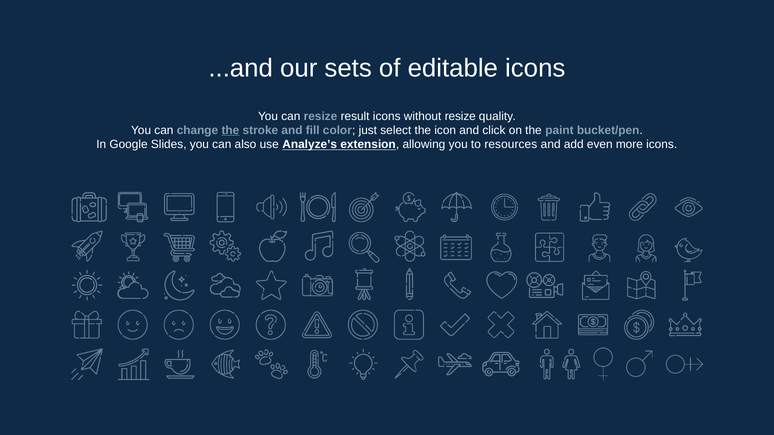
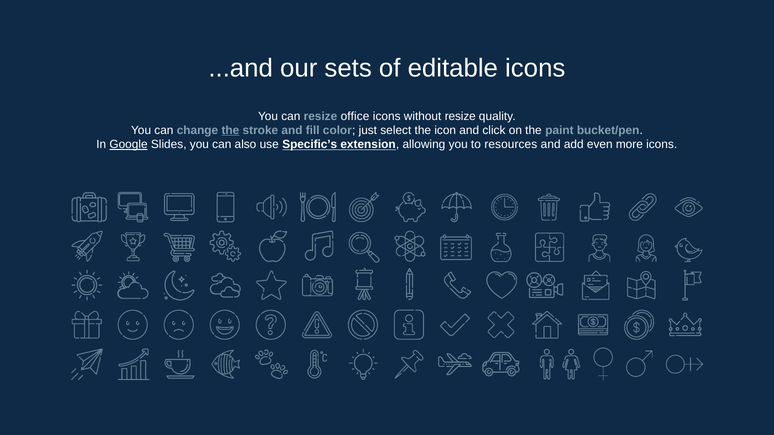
result: result -> office (355, 116)
Google underline: none -> present (129, 145)
Analyze’s: Analyze’s -> Specific’s (310, 145)
